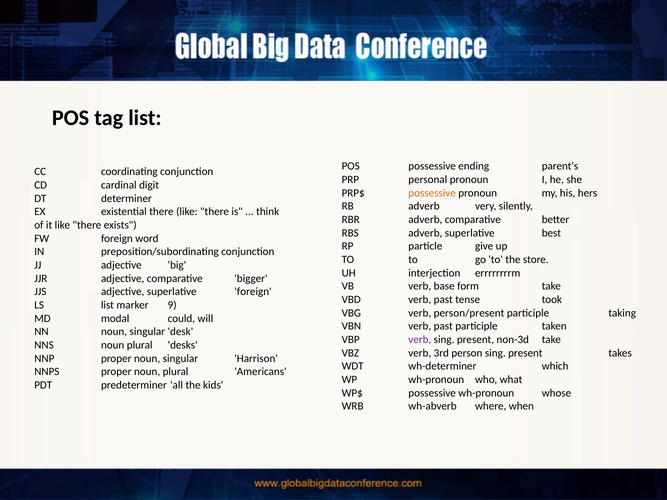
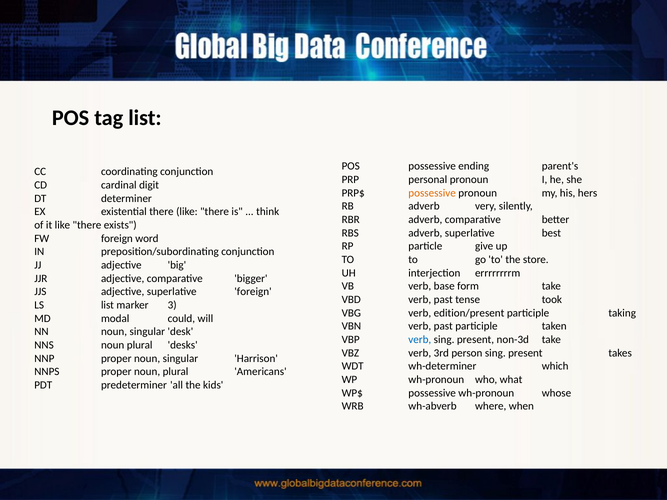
9: 9 -> 3 (172, 305)
person/present: person/present -> edition/present (469, 313)
verb colour: purple -> blue (420, 340)
